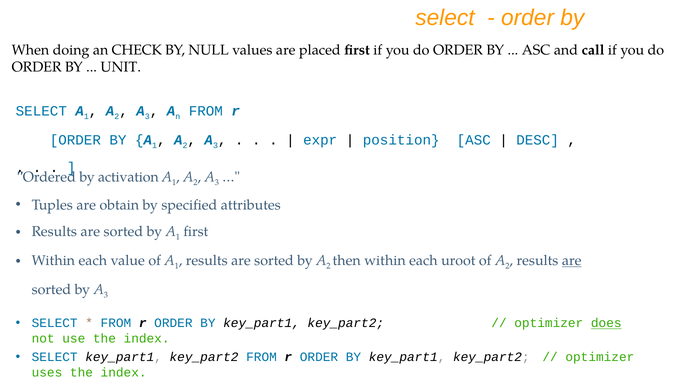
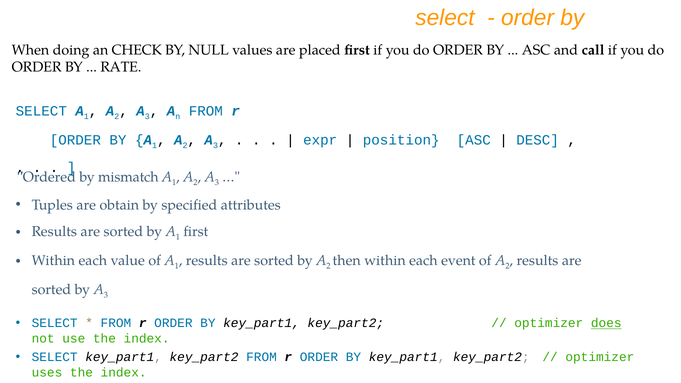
UNIT: UNIT -> RATE (121, 67)
activation: activation -> mismatch (128, 177)
uroot: uroot -> event (458, 261)
are underline: present -> none (572, 261)
